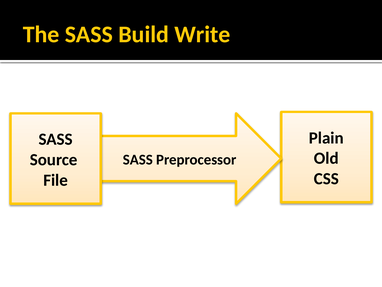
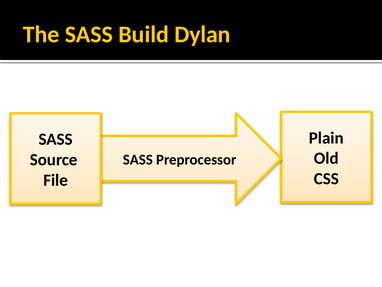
Write: Write -> Dylan (202, 34)
